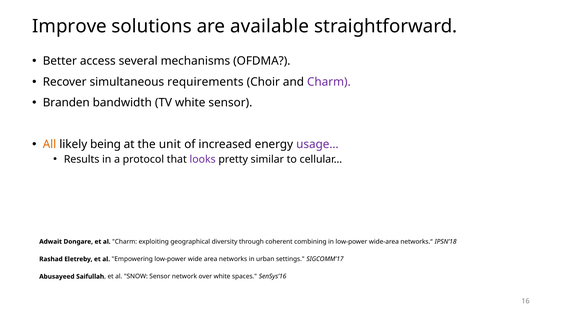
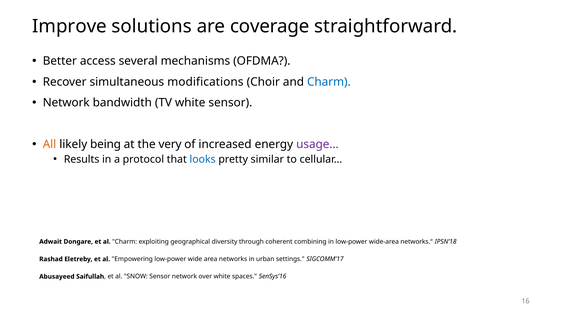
available: available -> coverage (270, 26)
requirements: requirements -> modifications (205, 82)
Charm colour: purple -> blue (329, 82)
Branden: Branden -> Network (66, 103)
unit: unit -> very (170, 144)
looks colour: purple -> blue (203, 159)
